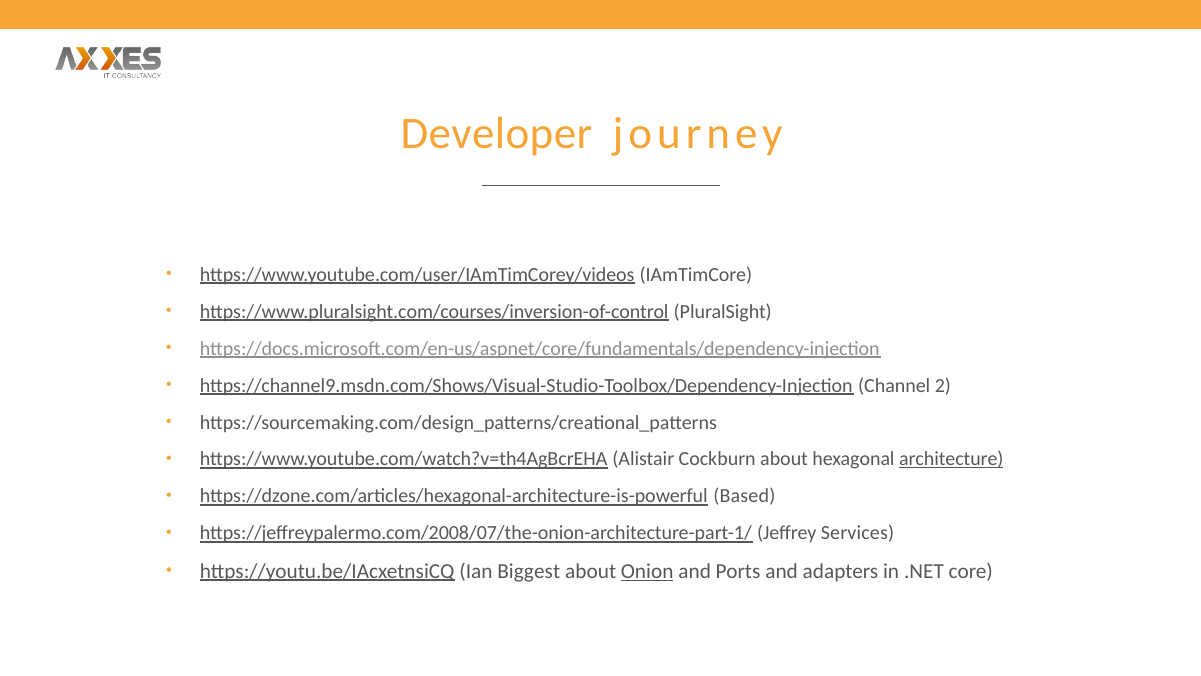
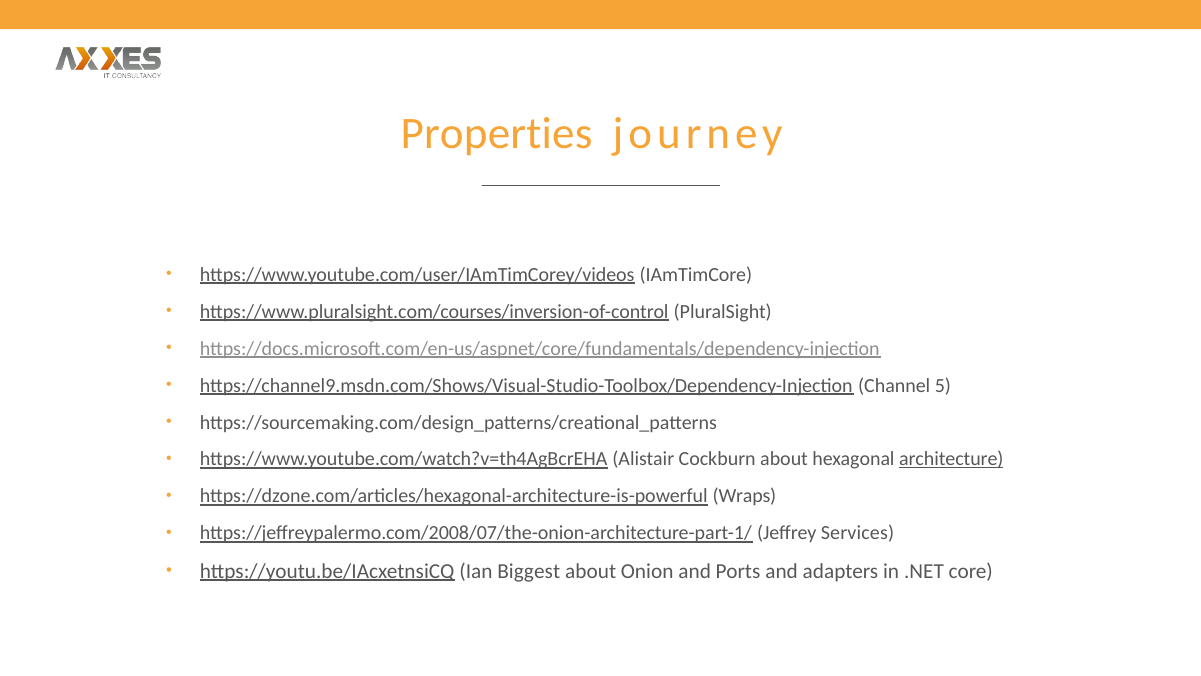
Developer: Developer -> Properties (496, 134)
2: 2 -> 5 (943, 385)
Based: Based -> Wraps (745, 496)
Onion underline: present -> none (647, 571)
